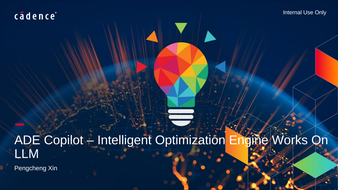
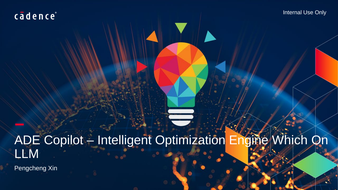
Works: Works -> Which (290, 140)
